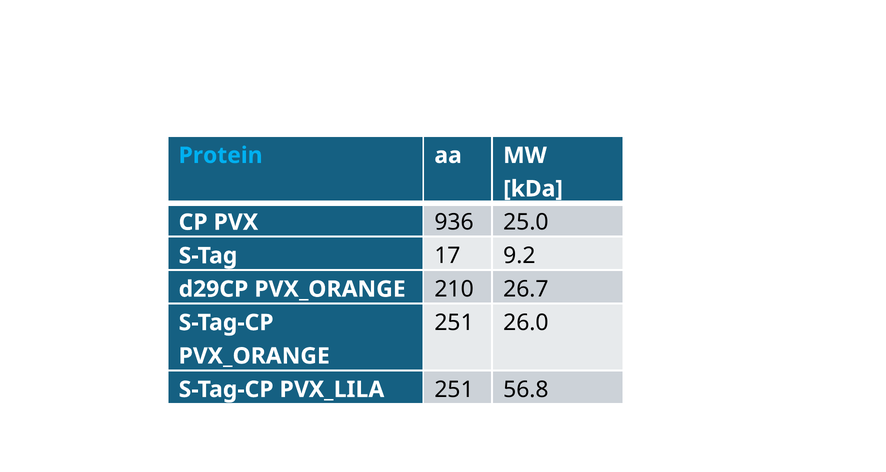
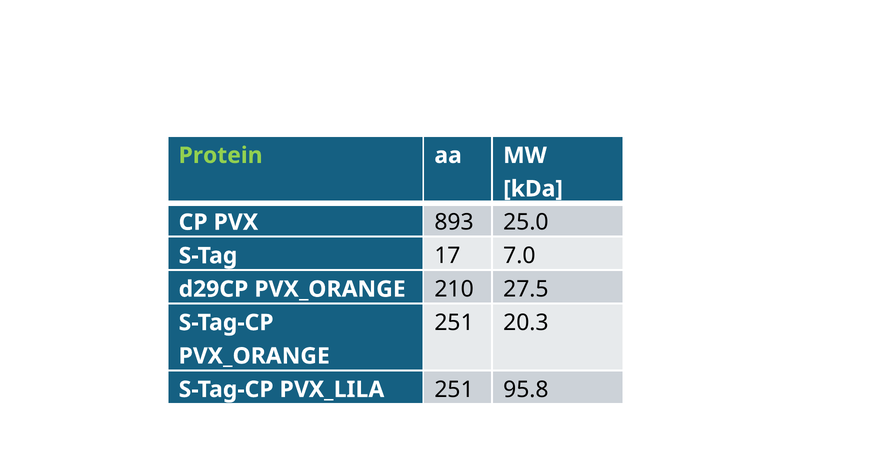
Protein colour: light blue -> light green (221, 156)
936: 936 -> 893 (454, 222)
9.2: 9.2 -> 7.0 (519, 256)
26.7: 26.7 -> 27.5 (526, 289)
26.0: 26.0 -> 20.3 (526, 323)
56.8: 56.8 -> 95.8 (526, 390)
